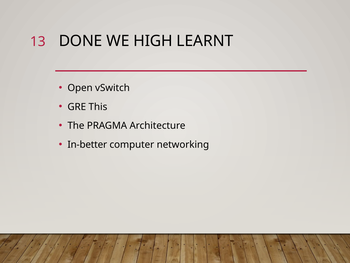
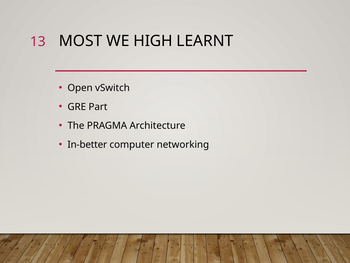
DONE: DONE -> MOST (81, 41)
This: This -> Part (98, 107)
